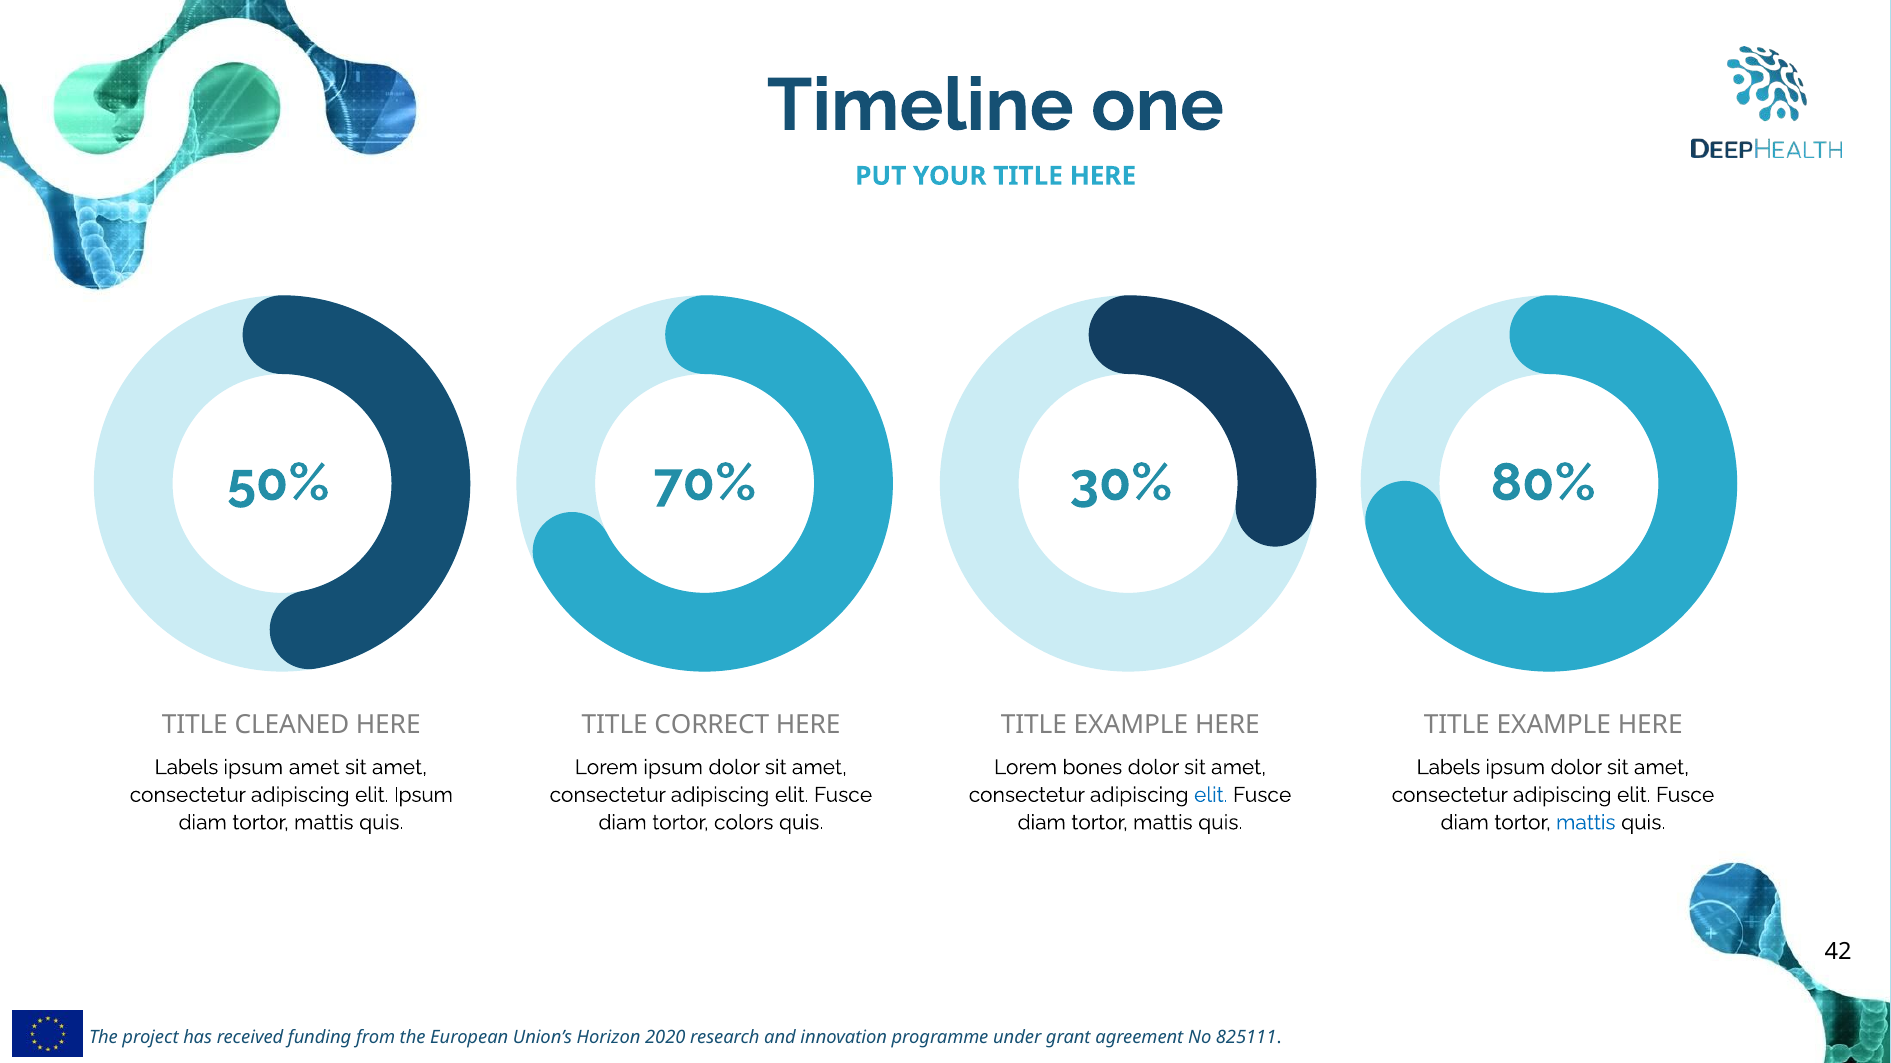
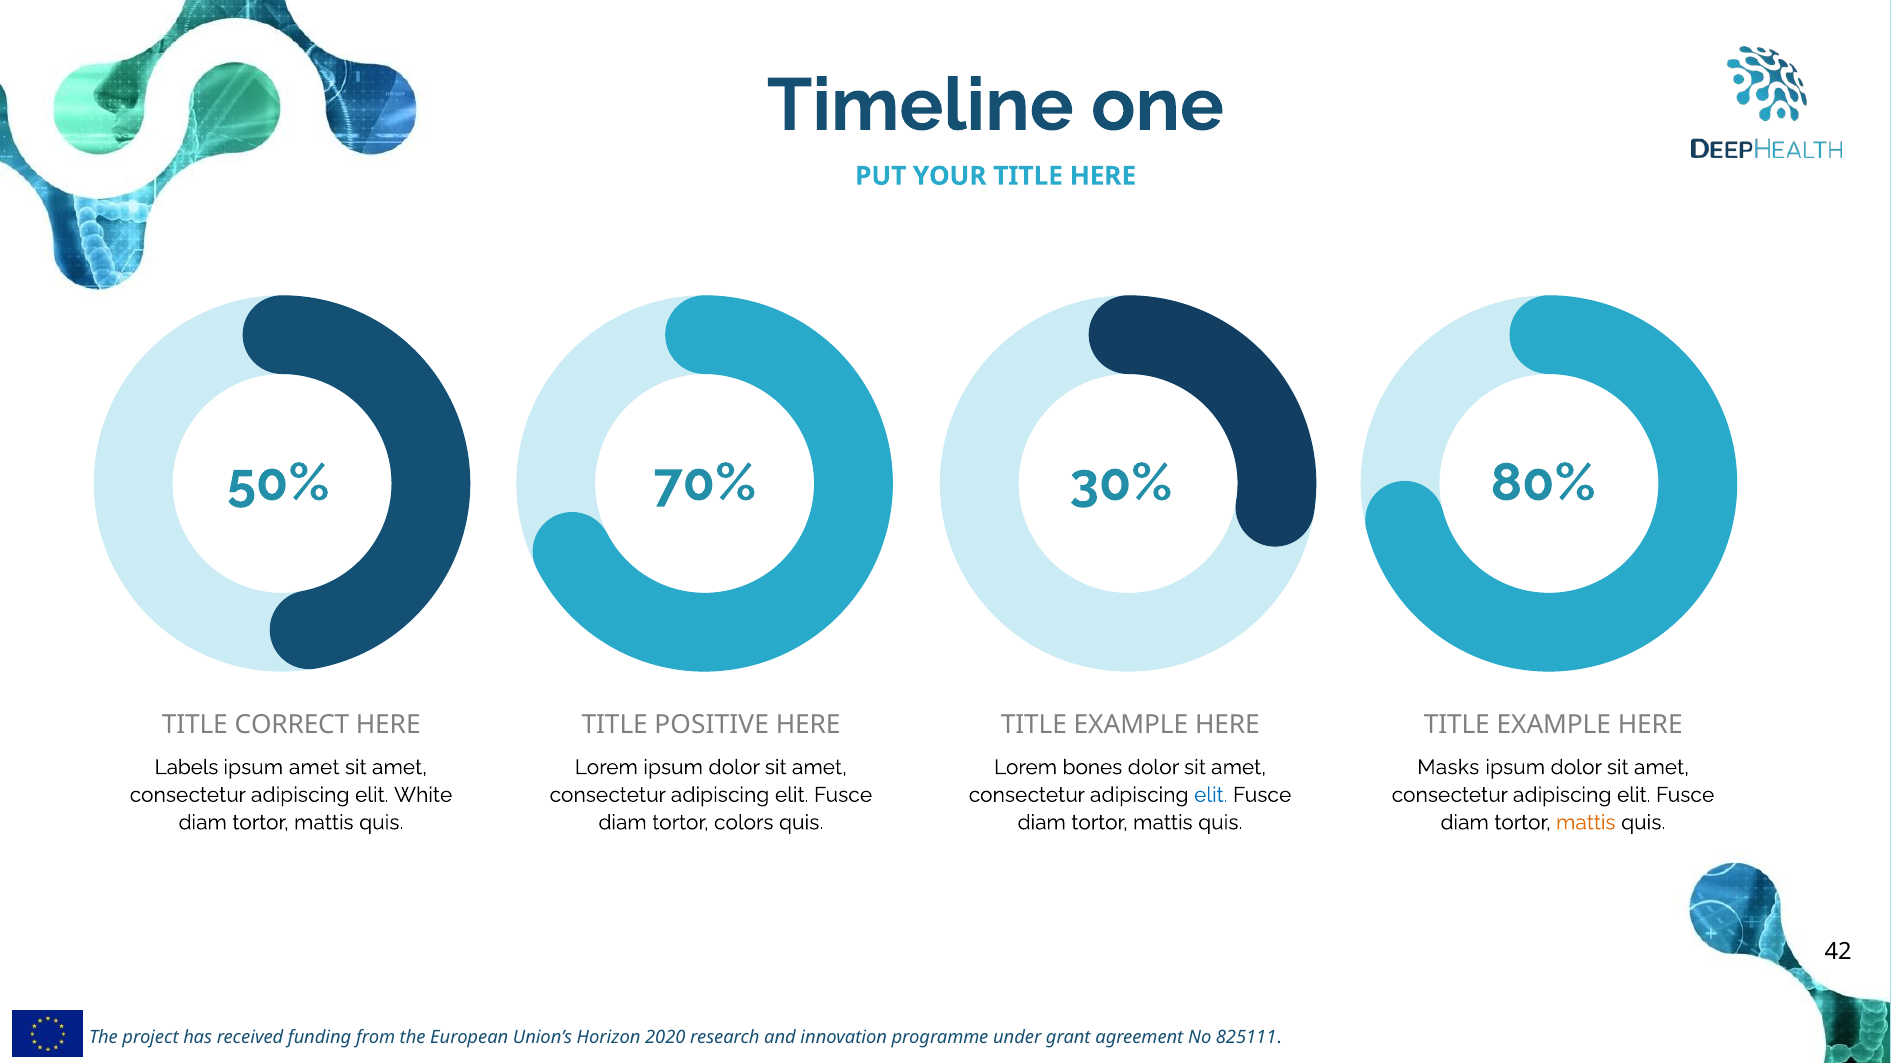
CLEANED: CLEANED -> CORRECT (292, 726)
CORRECT: CORRECT -> POSITIVE (712, 726)
Labels: Labels -> Masks (1448, 768)
elit Ipsum: Ipsum -> White (423, 795)
mattis colour: blue -> orange (1586, 823)
